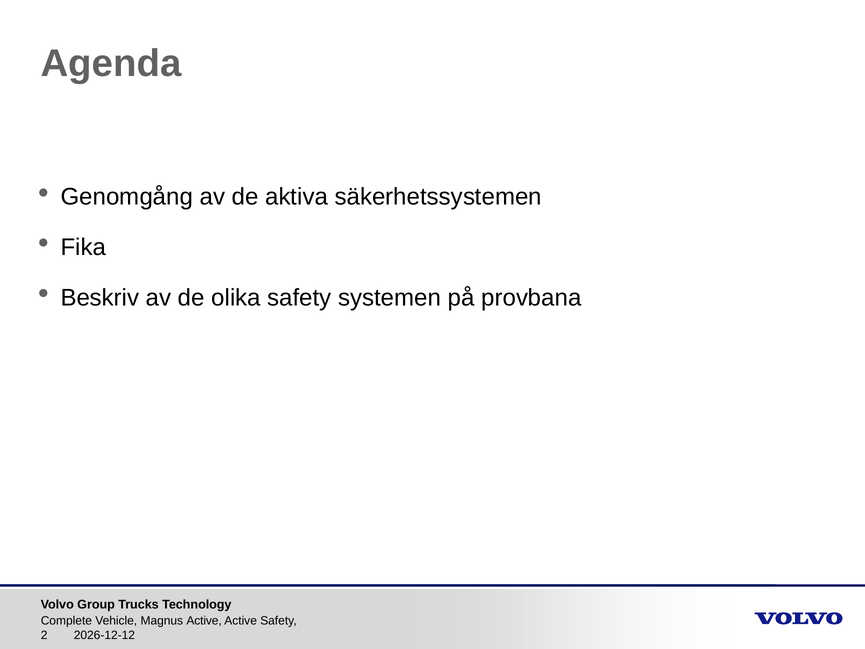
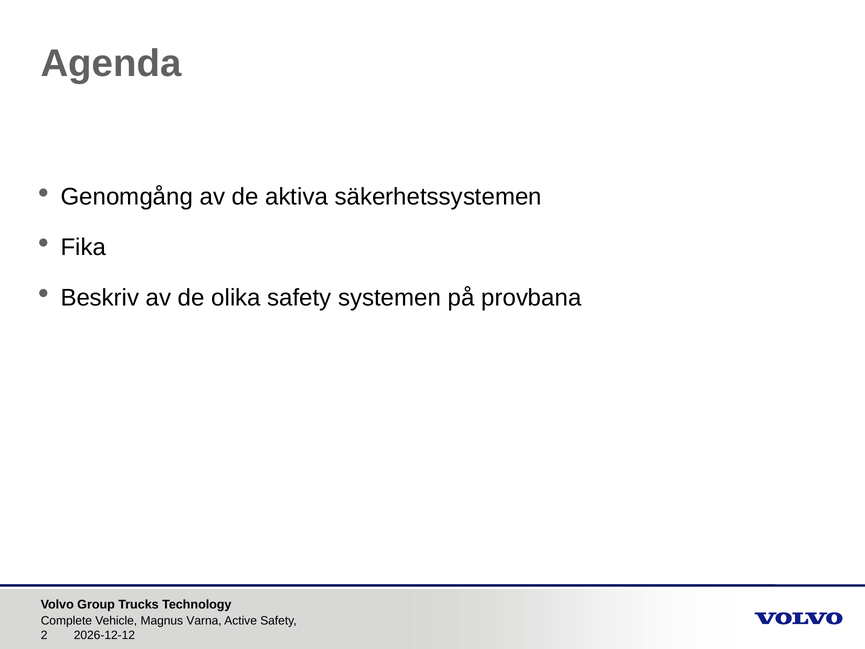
Magnus Active: Active -> Varna (204, 620)
